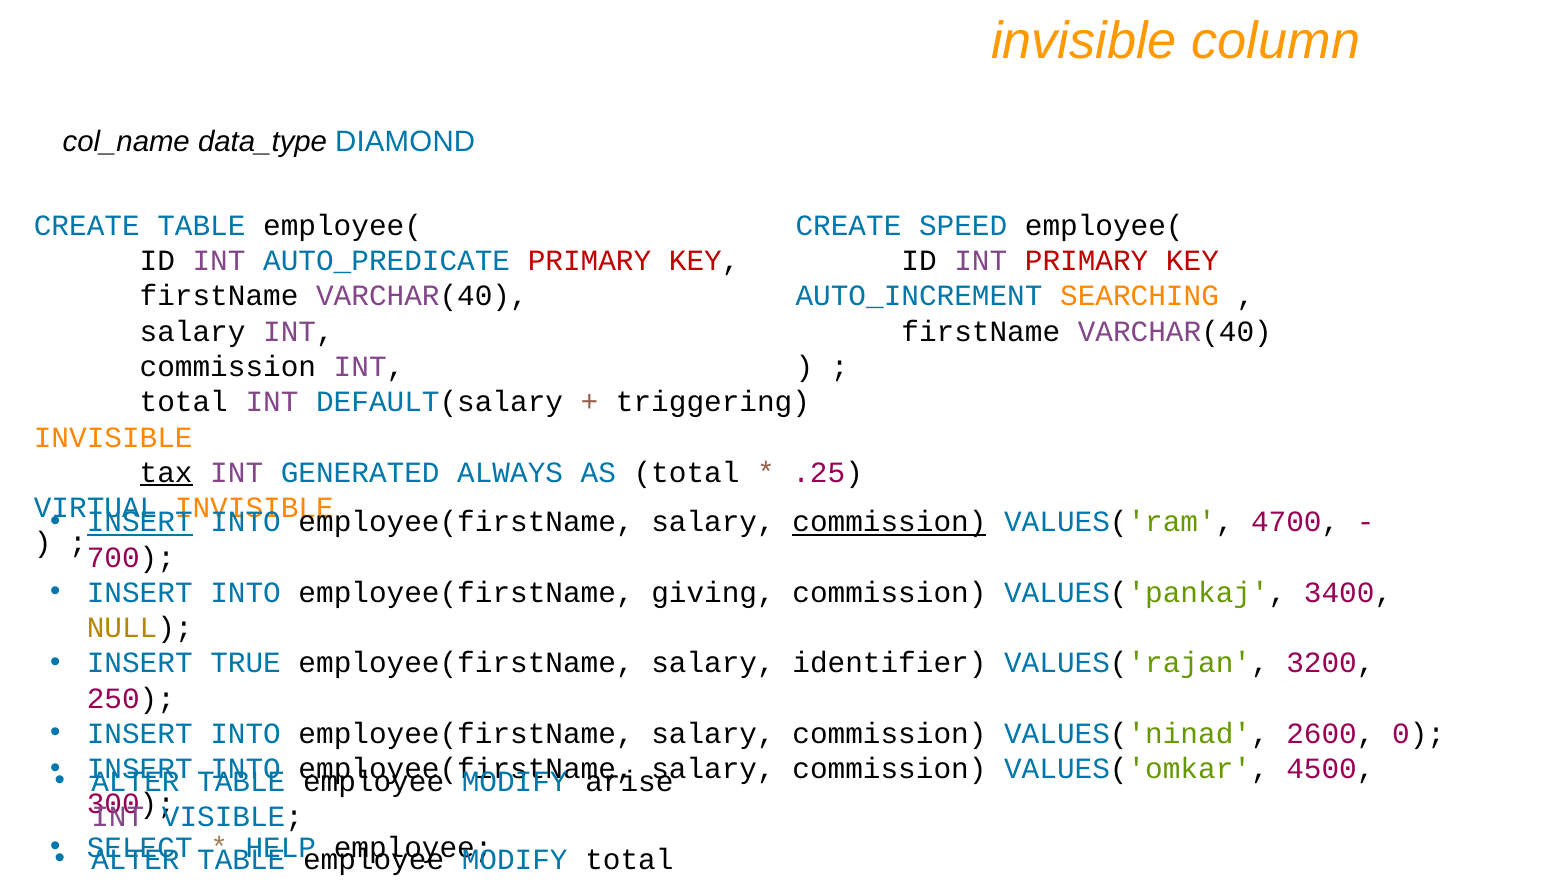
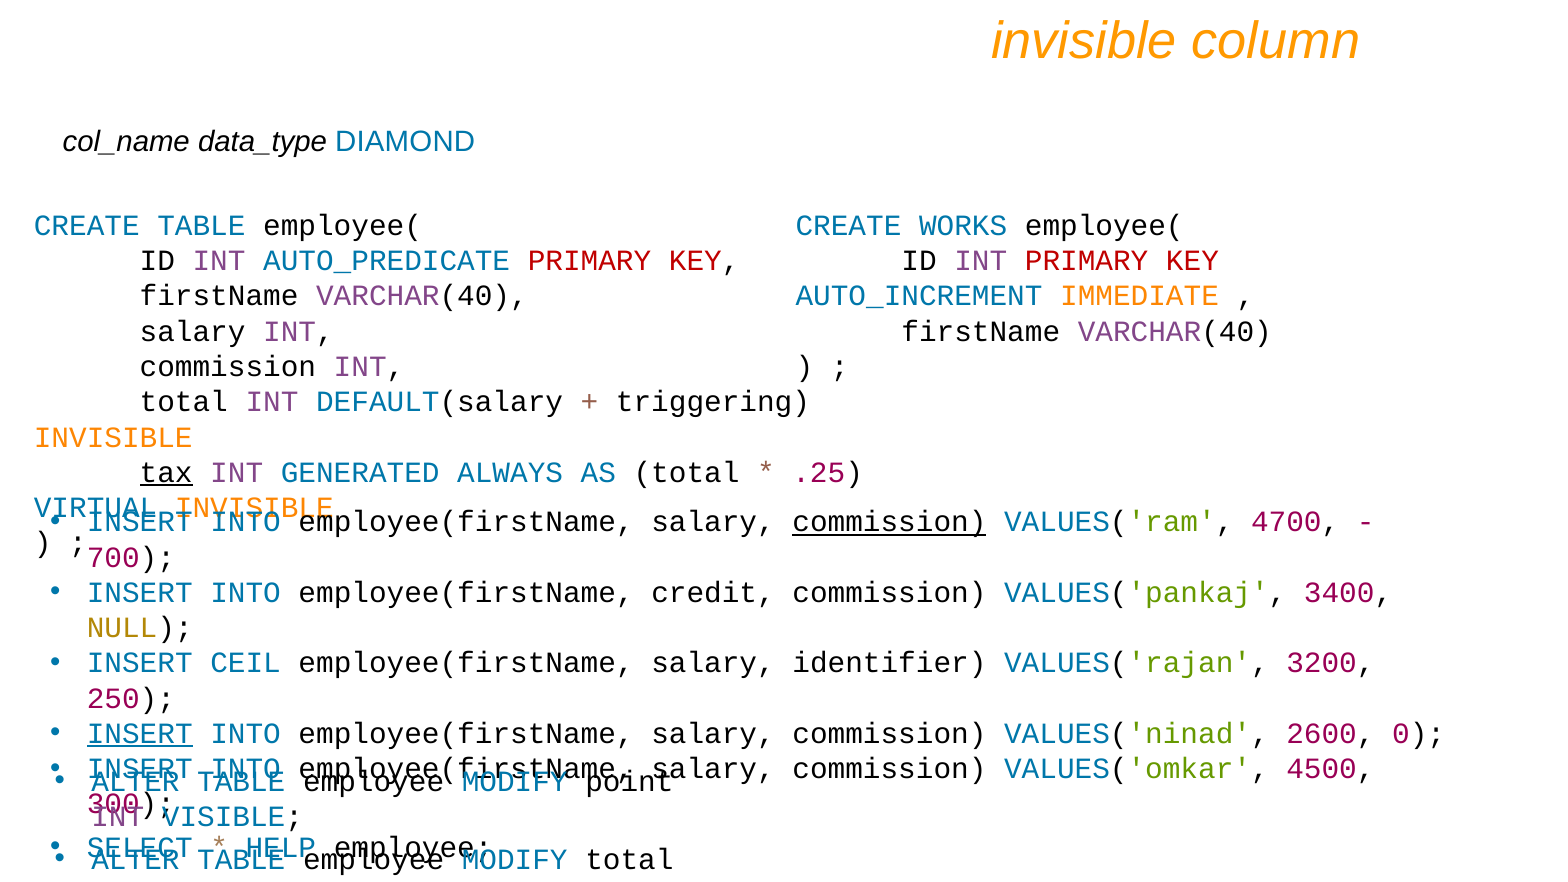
SPEED: SPEED -> WORKS (963, 226)
SEARCHING: SEARCHING -> IMMEDIATE (1140, 296)
INSERT underline: present -> none (140, 522)
giving: giving -> credit (713, 593)
TRUE: TRUE -> CEIL (246, 663)
INSERT underline: none -> present (140, 734)
arise: arise -> point (629, 781)
